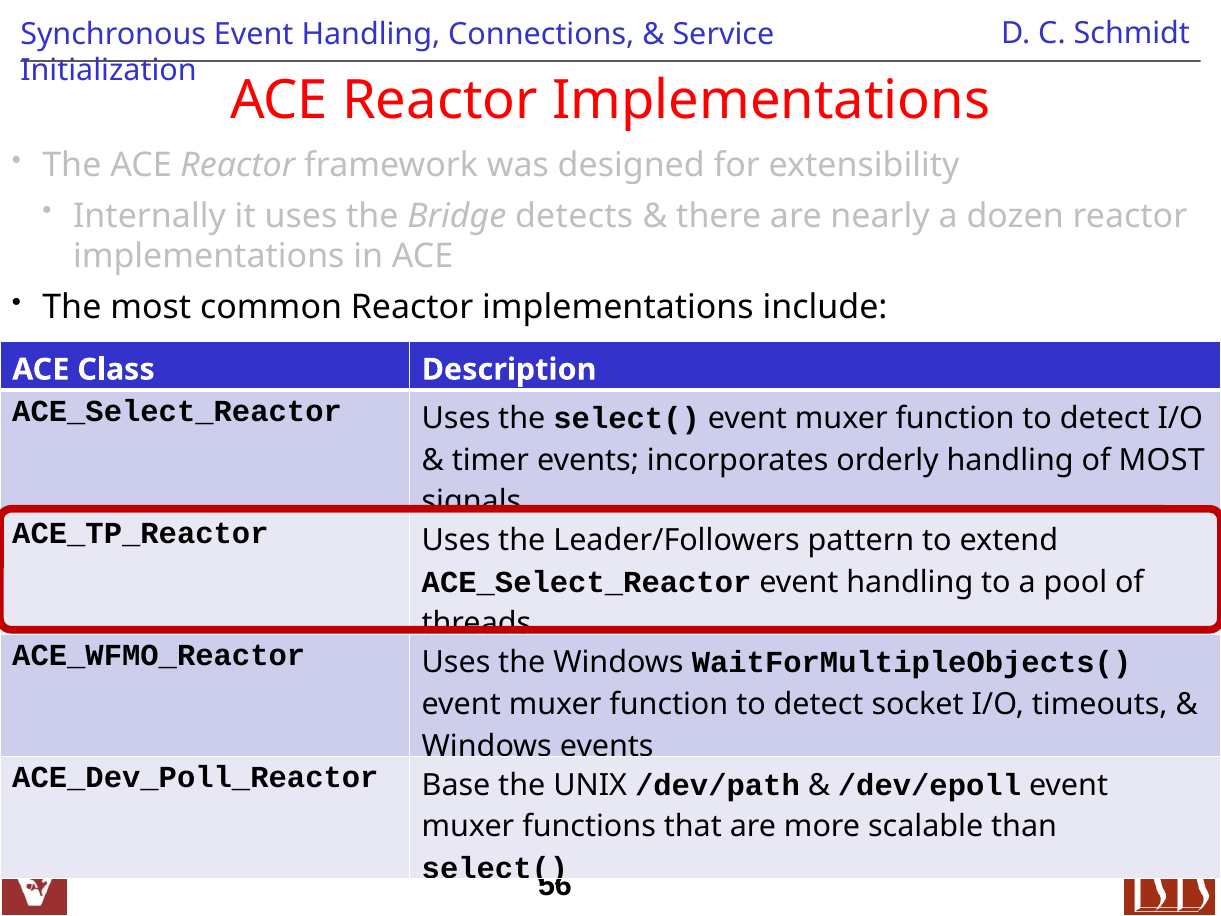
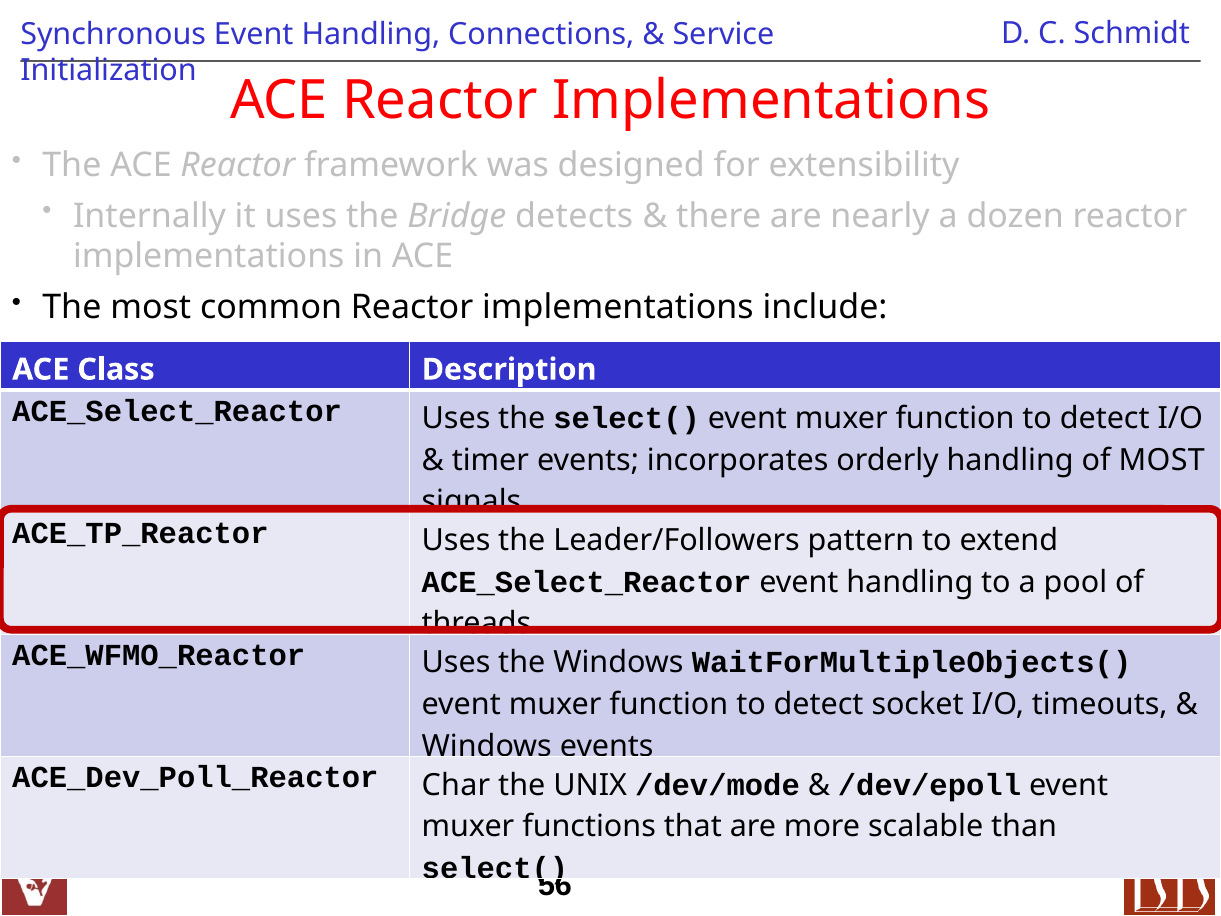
Base: Base -> Char (456, 785)
/dev/path: /dev/path -> /dev/mode (717, 785)
